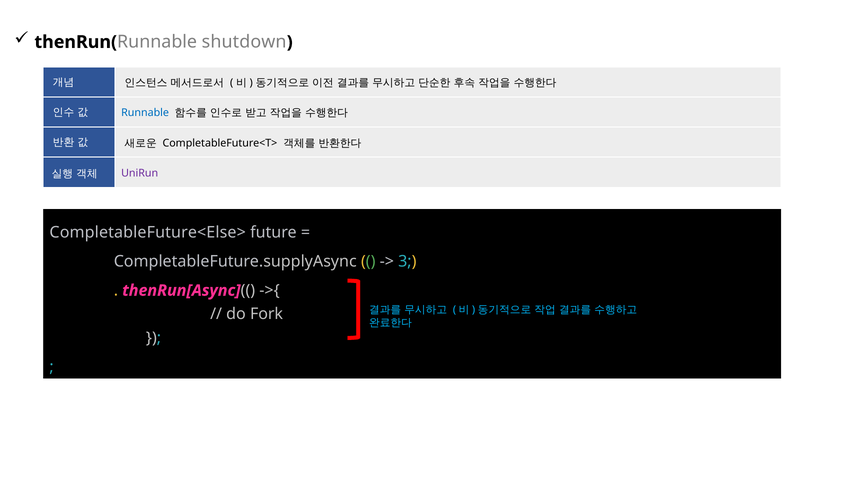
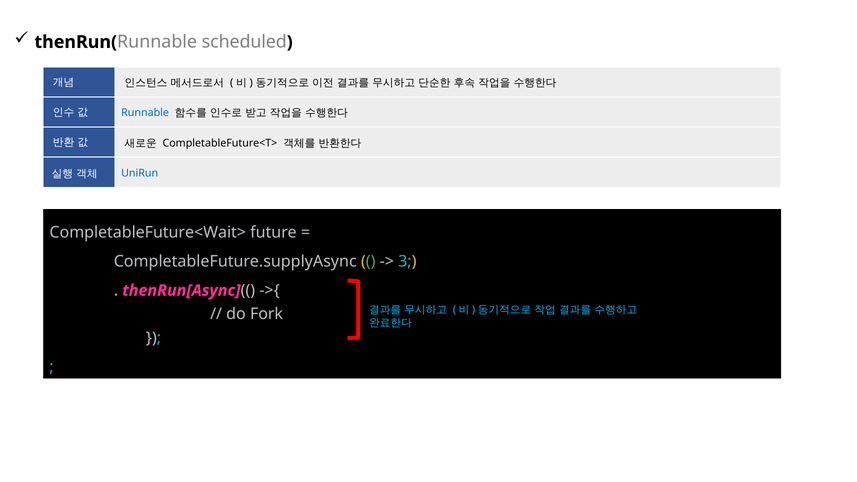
shutdown: shutdown -> scheduled (244, 42)
UniRun colour: purple -> blue (140, 173)
CompletableFuture<Else>: CompletableFuture<Else> -> CompletableFuture<Wait> (148, 233)
